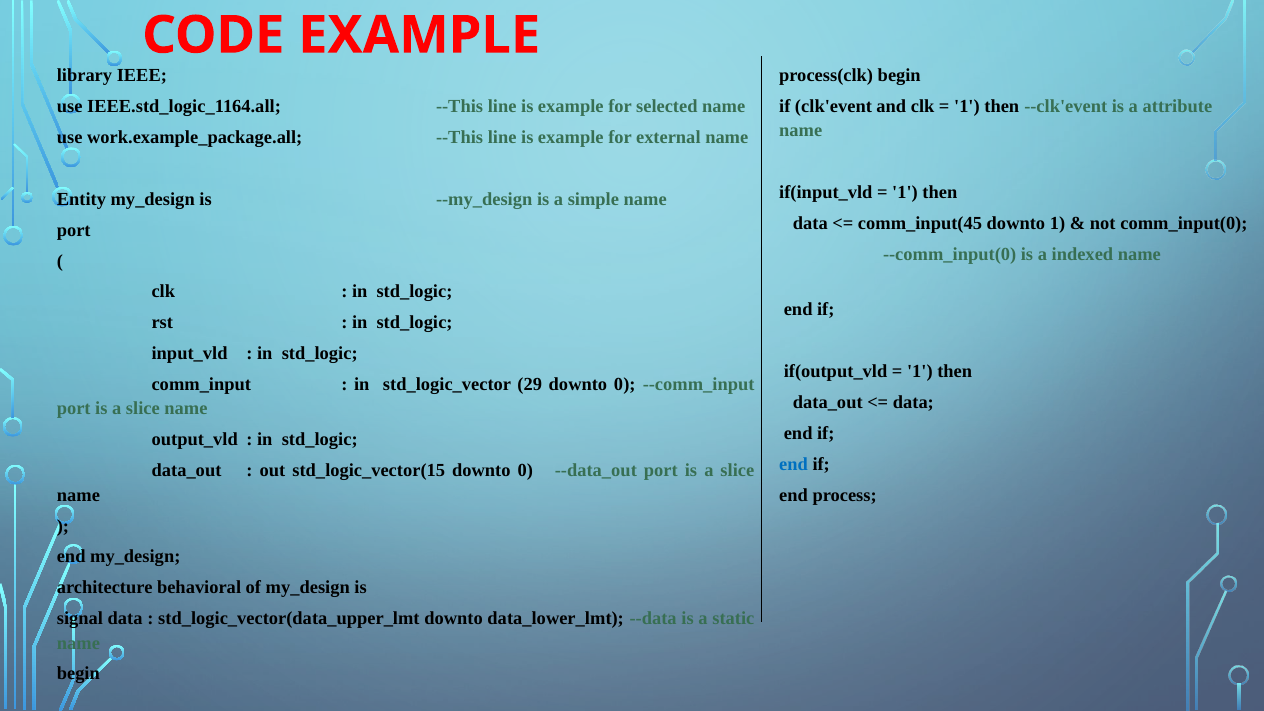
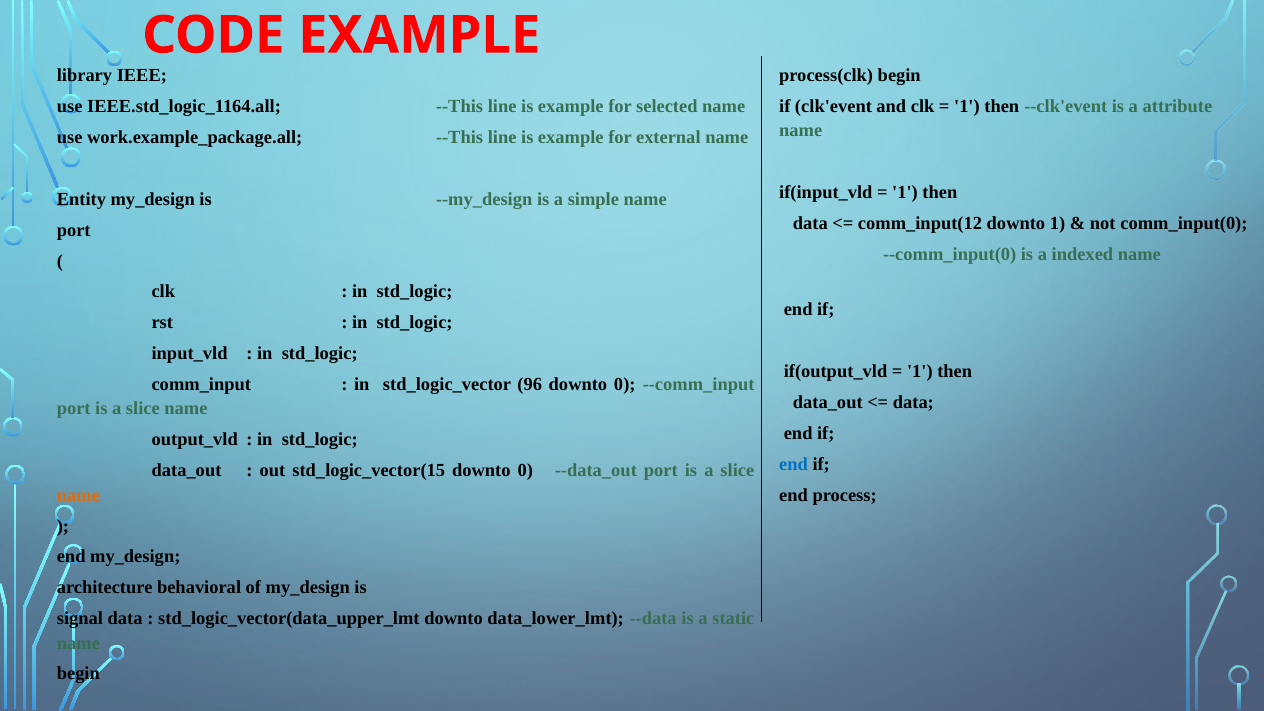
comm_input(45: comm_input(45 -> comm_input(12 (920, 223)
29: 29 -> 96 (530, 385)
name colour: black -> orange (78, 495)
